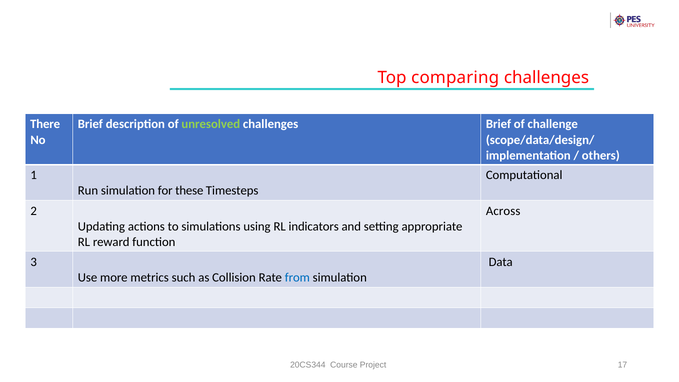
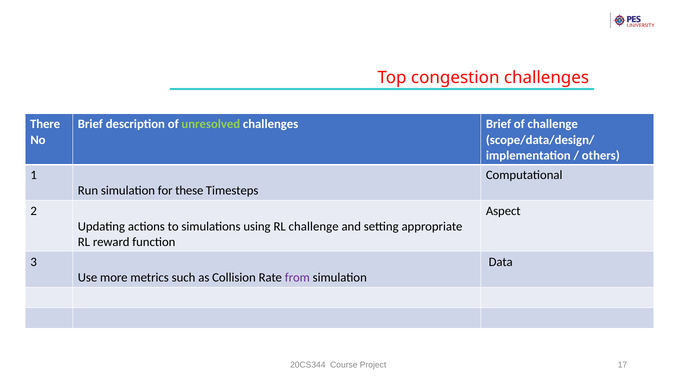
comparing: comparing -> congestion (455, 78)
Across: Across -> Aspect (503, 211)
RL indicators: indicators -> challenge (314, 226)
from colour: blue -> purple (297, 277)
